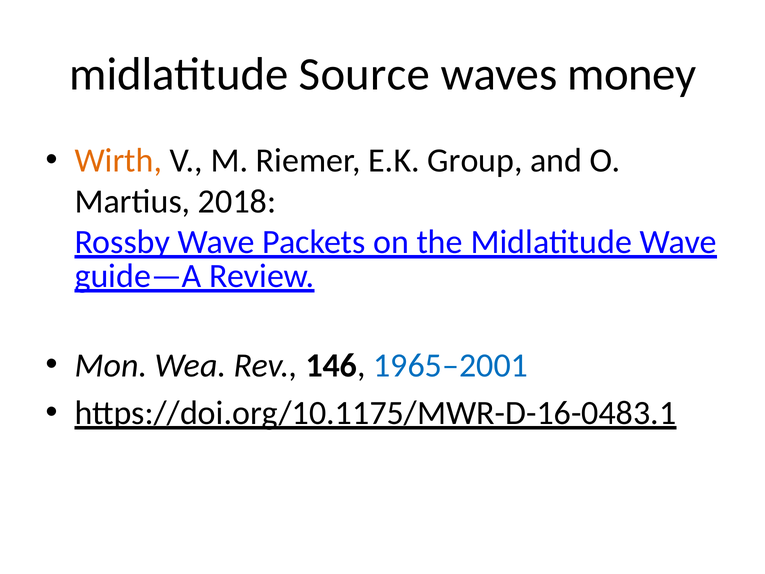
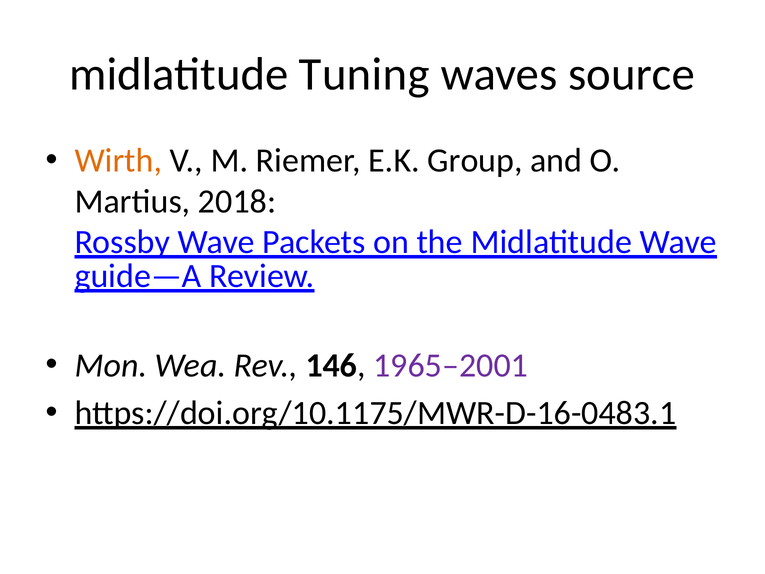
Source: Source -> Tuning (364, 74)
money: money -> source (631, 74)
1965–2001 colour: blue -> purple (451, 365)
